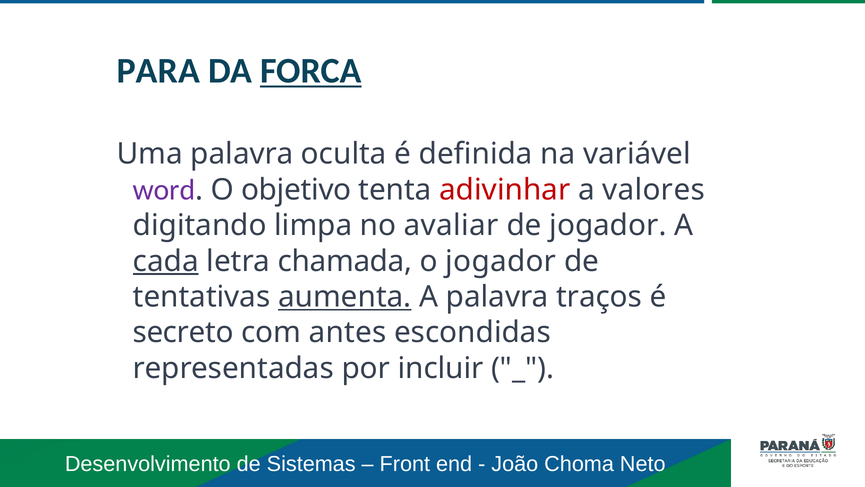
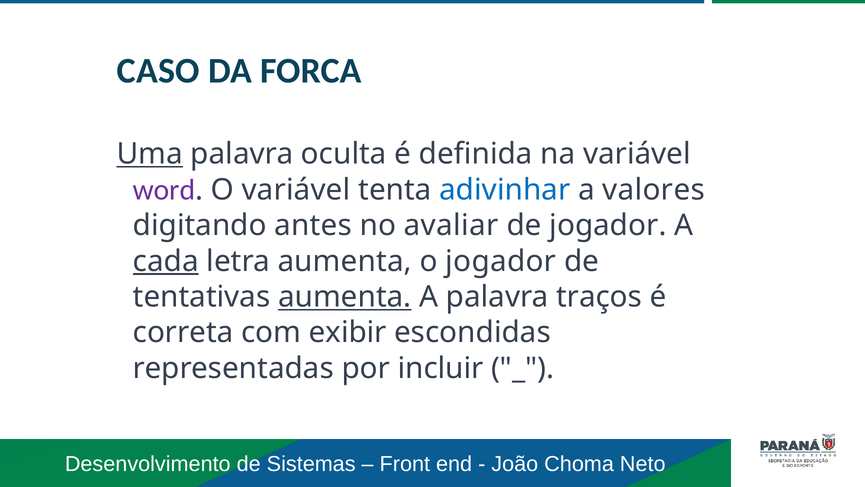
PARA: PARA -> CASO (158, 71)
FORCA underline: present -> none (311, 71)
Uma underline: none -> present (150, 154)
O objetivo: objetivo -> variável (296, 190)
adivinhar colour: red -> blue (505, 190)
limpa: limpa -> antes (313, 225)
letra chamada: chamada -> aumenta (345, 261)
secreto: secreto -> correta (183, 332)
antes: antes -> exibir (348, 332)
